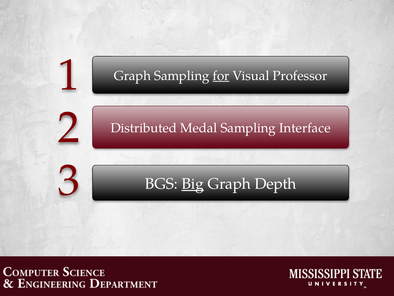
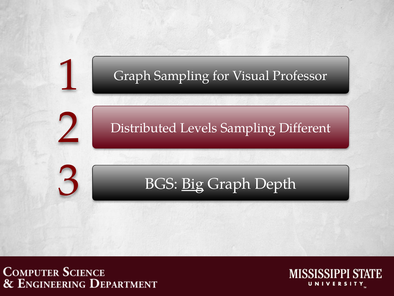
for underline: present -> none (221, 76)
Medal: Medal -> Levels (199, 128)
Interface: Interface -> Different (305, 128)
